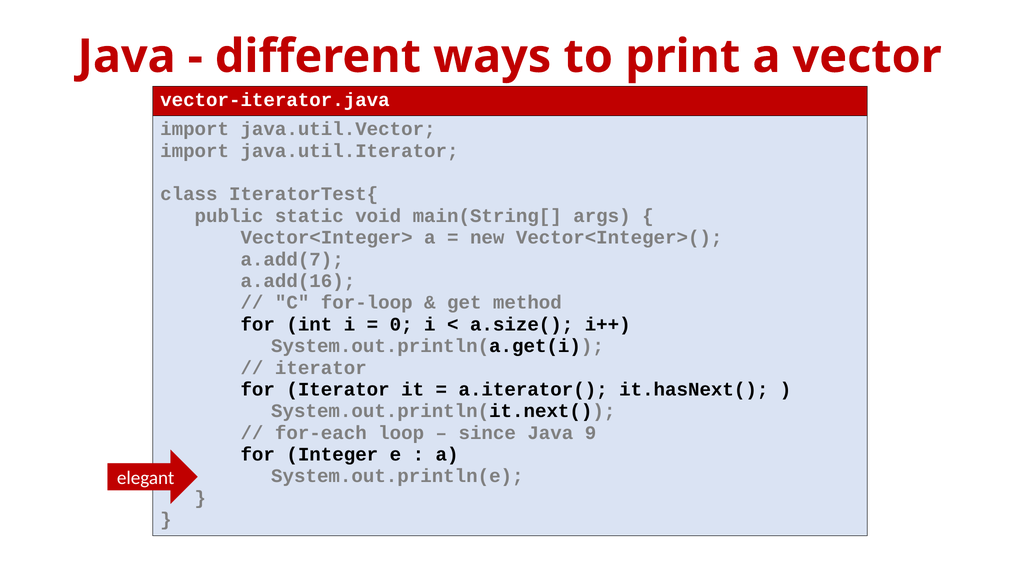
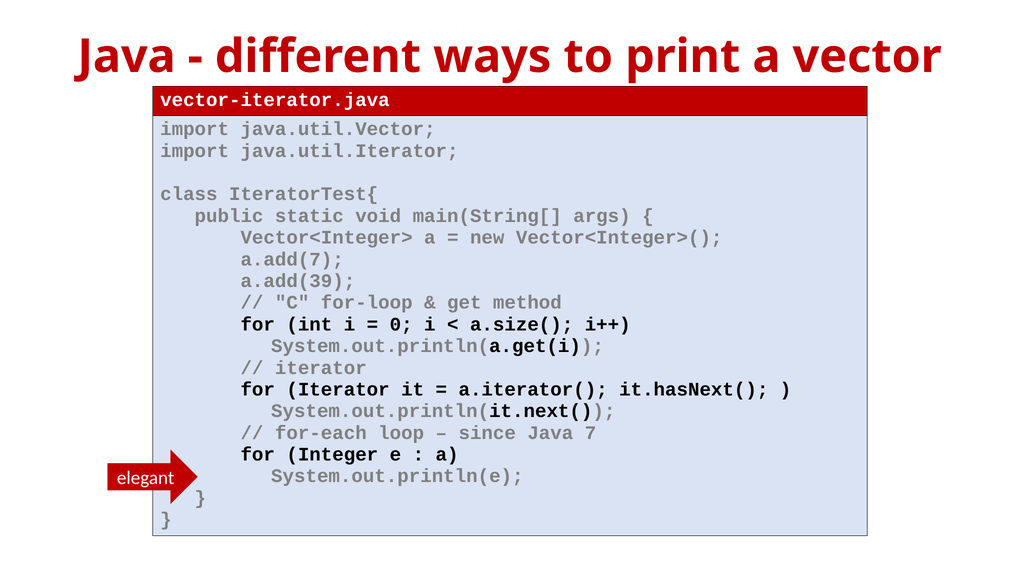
a.add(16: a.add(16 -> a.add(39 (298, 281)
9: 9 -> 7 (591, 433)
